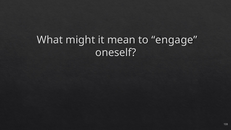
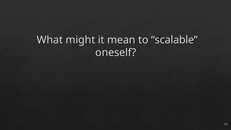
engage: engage -> scalable (174, 40)
